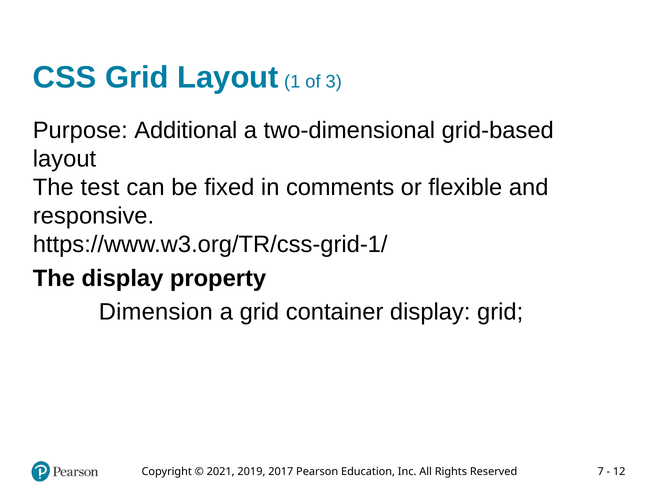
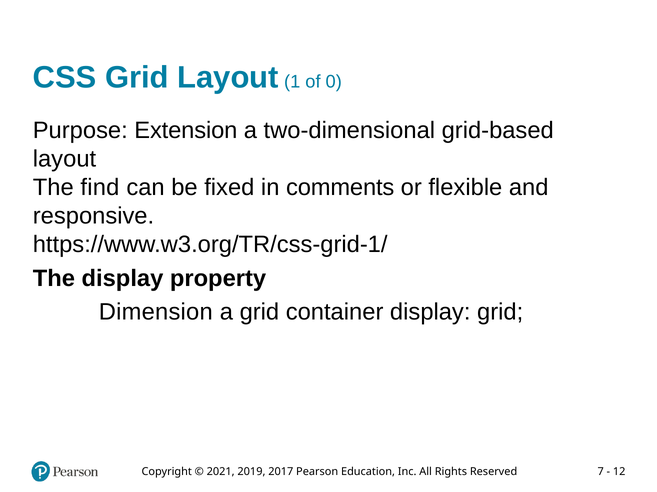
3: 3 -> 0 (334, 82)
Additional: Additional -> Extension (186, 131)
test: test -> find (100, 188)
